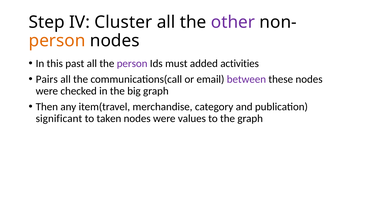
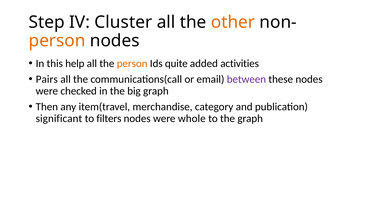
other colour: purple -> orange (233, 22)
past: past -> help (75, 64)
person colour: purple -> orange (132, 64)
must: must -> quite (176, 64)
taken: taken -> filters (109, 119)
values: values -> whole (192, 119)
